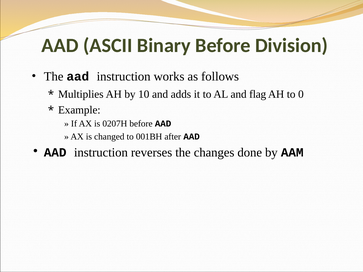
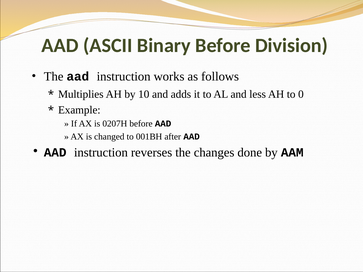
flag: flag -> less (258, 94)
